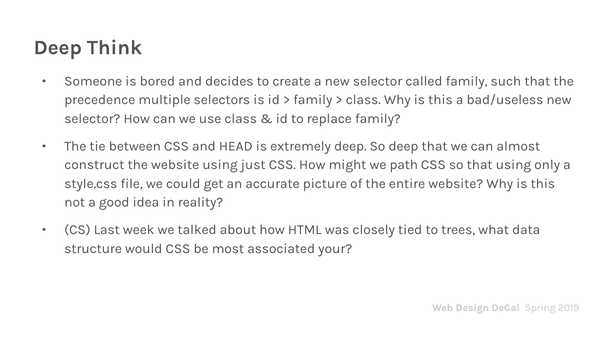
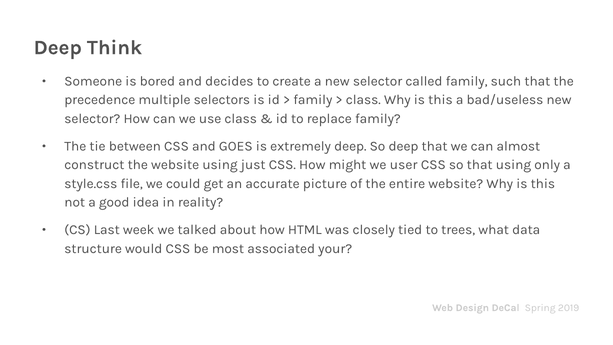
HEAD: HEAD -> GOES (236, 146)
path: path -> user (404, 165)
